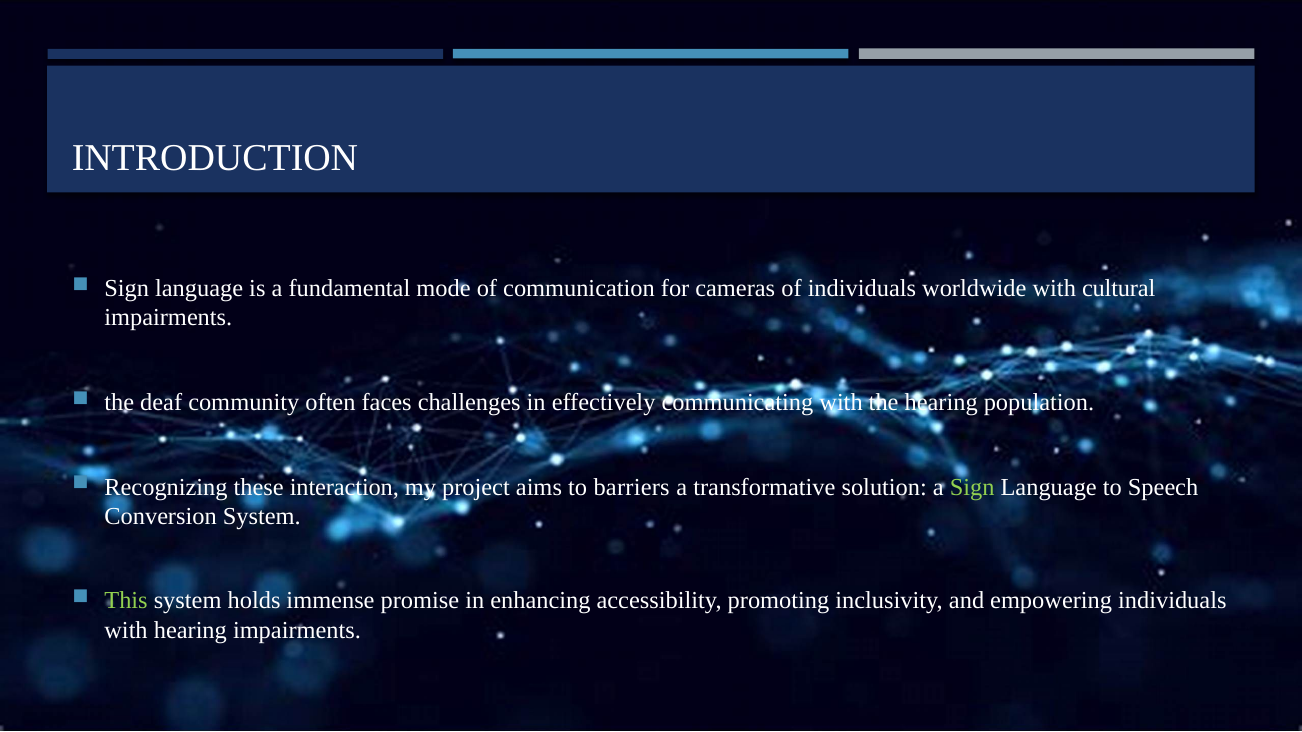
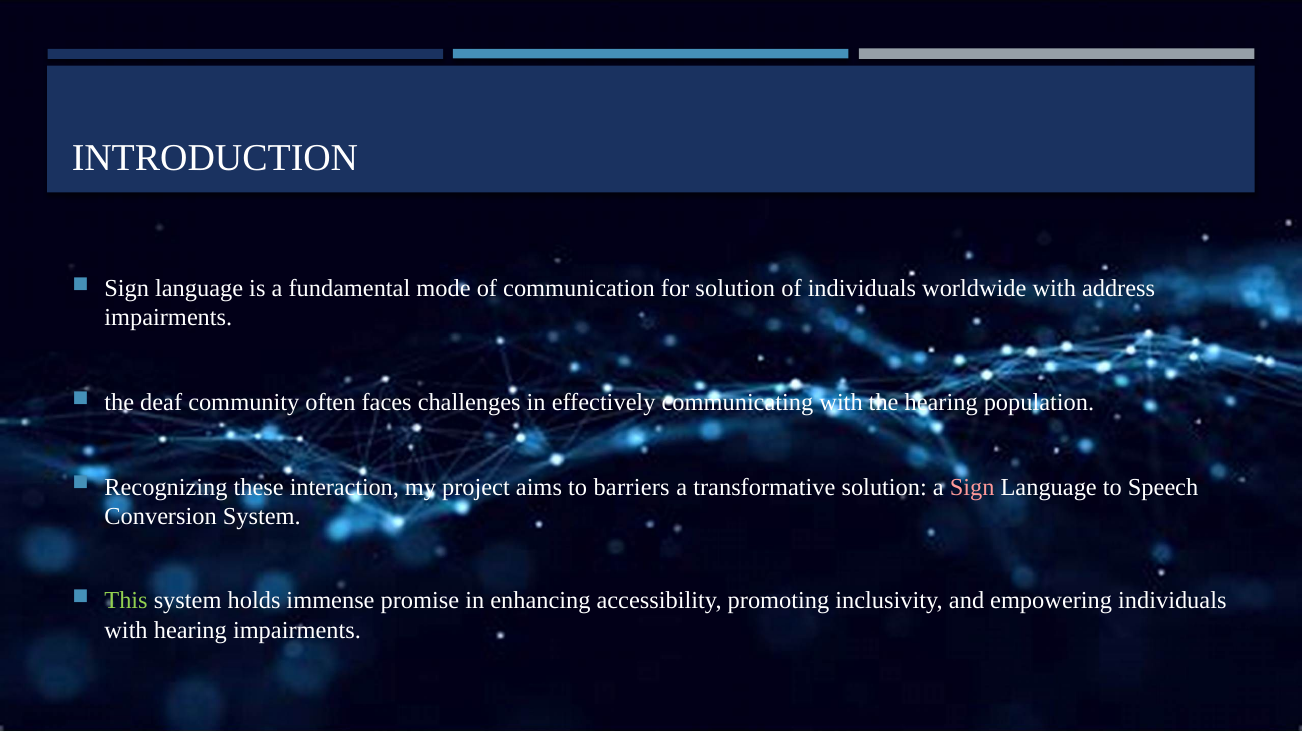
for cameras: cameras -> solution (735, 289)
cultural: cultural -> address (1119, 289)
Sign colour: light green -> pink (972, 487)
